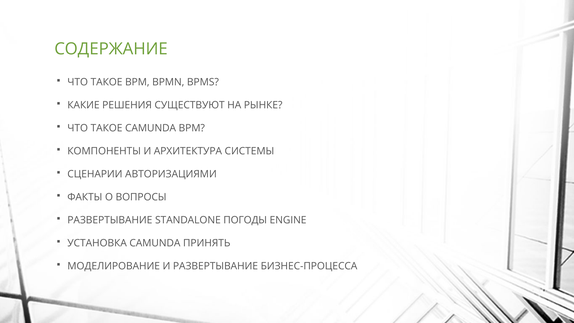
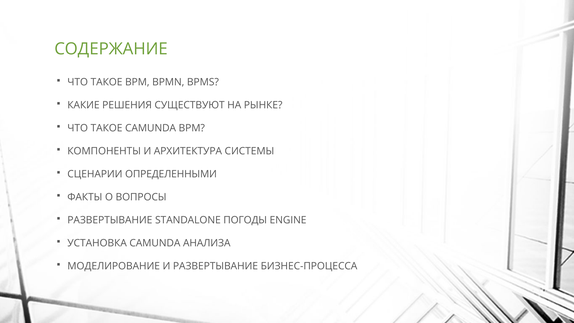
АВТОРИЗАЦИЯМИ: АВТОРИЗАЦИЯМИ -> ОПРЕДЕЛЕННЫМИ (171, 174)
ПРИНЯТЬ: ПРИНЯТЬ -> АНАЛИЗА (207, 243)
